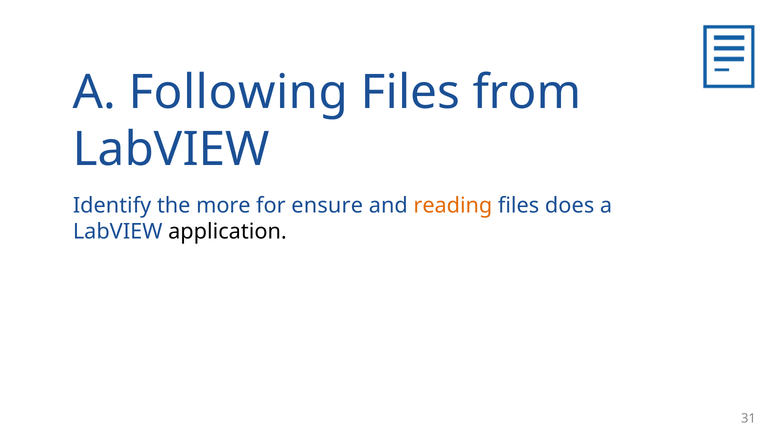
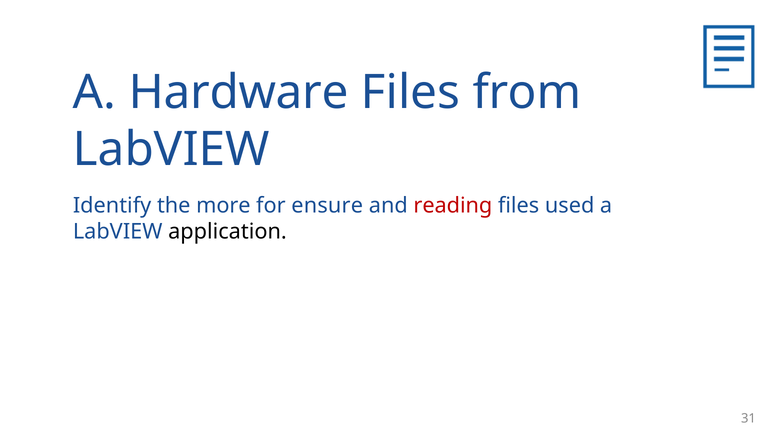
Following: Following -> Hardware (239, 93)
reading colour: orange -> red (453, 206)
does: does -> used (570, 206)
